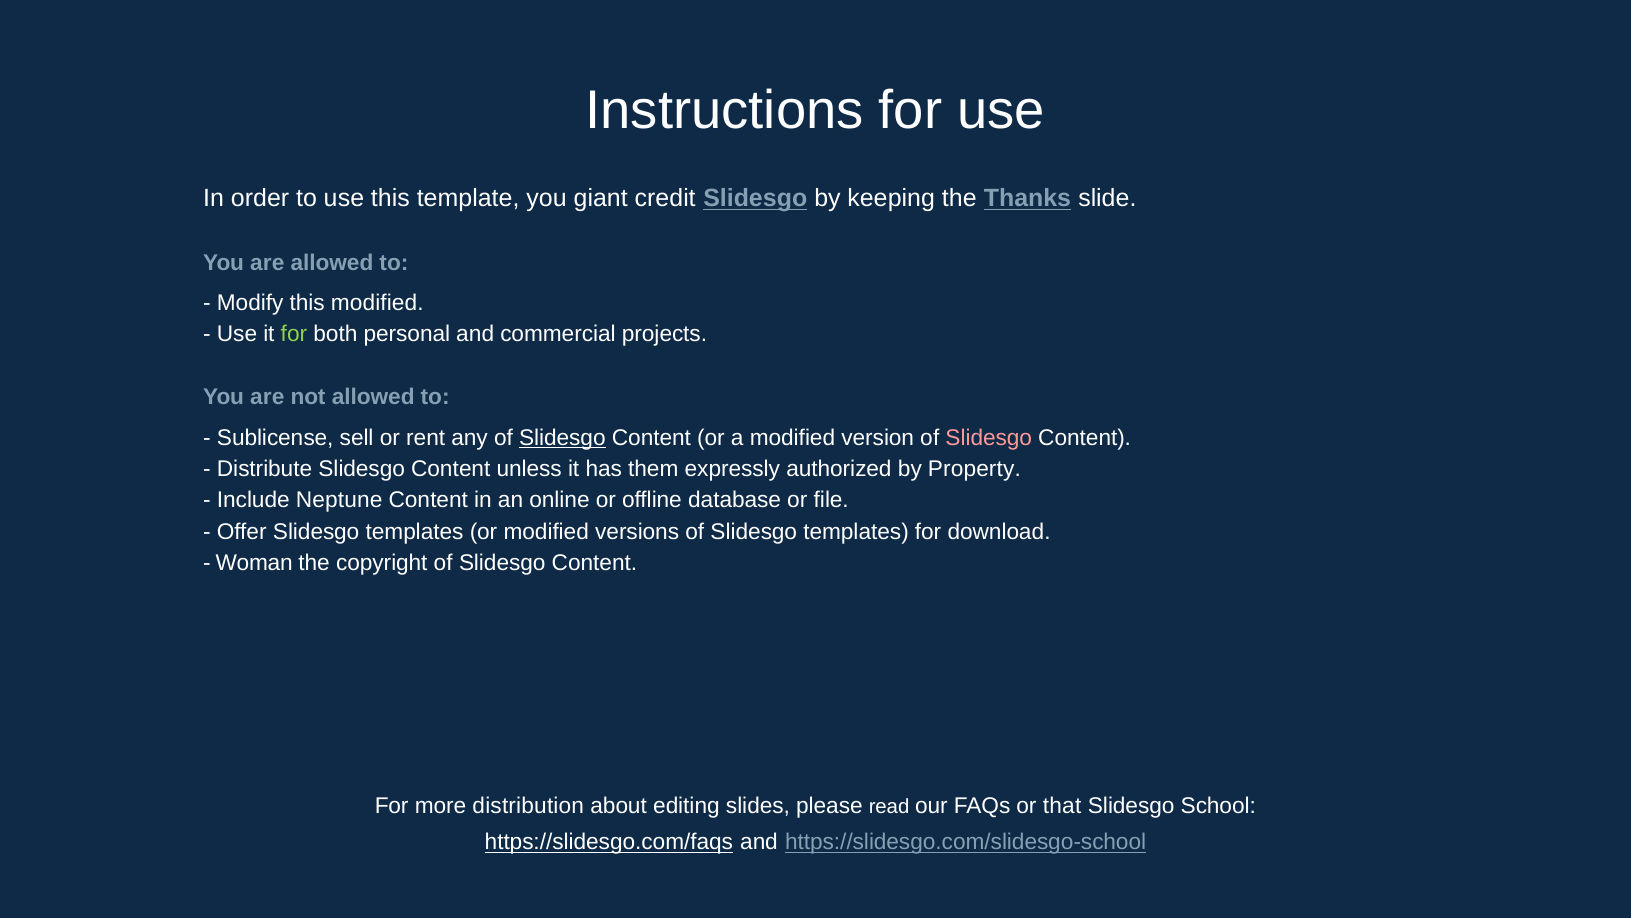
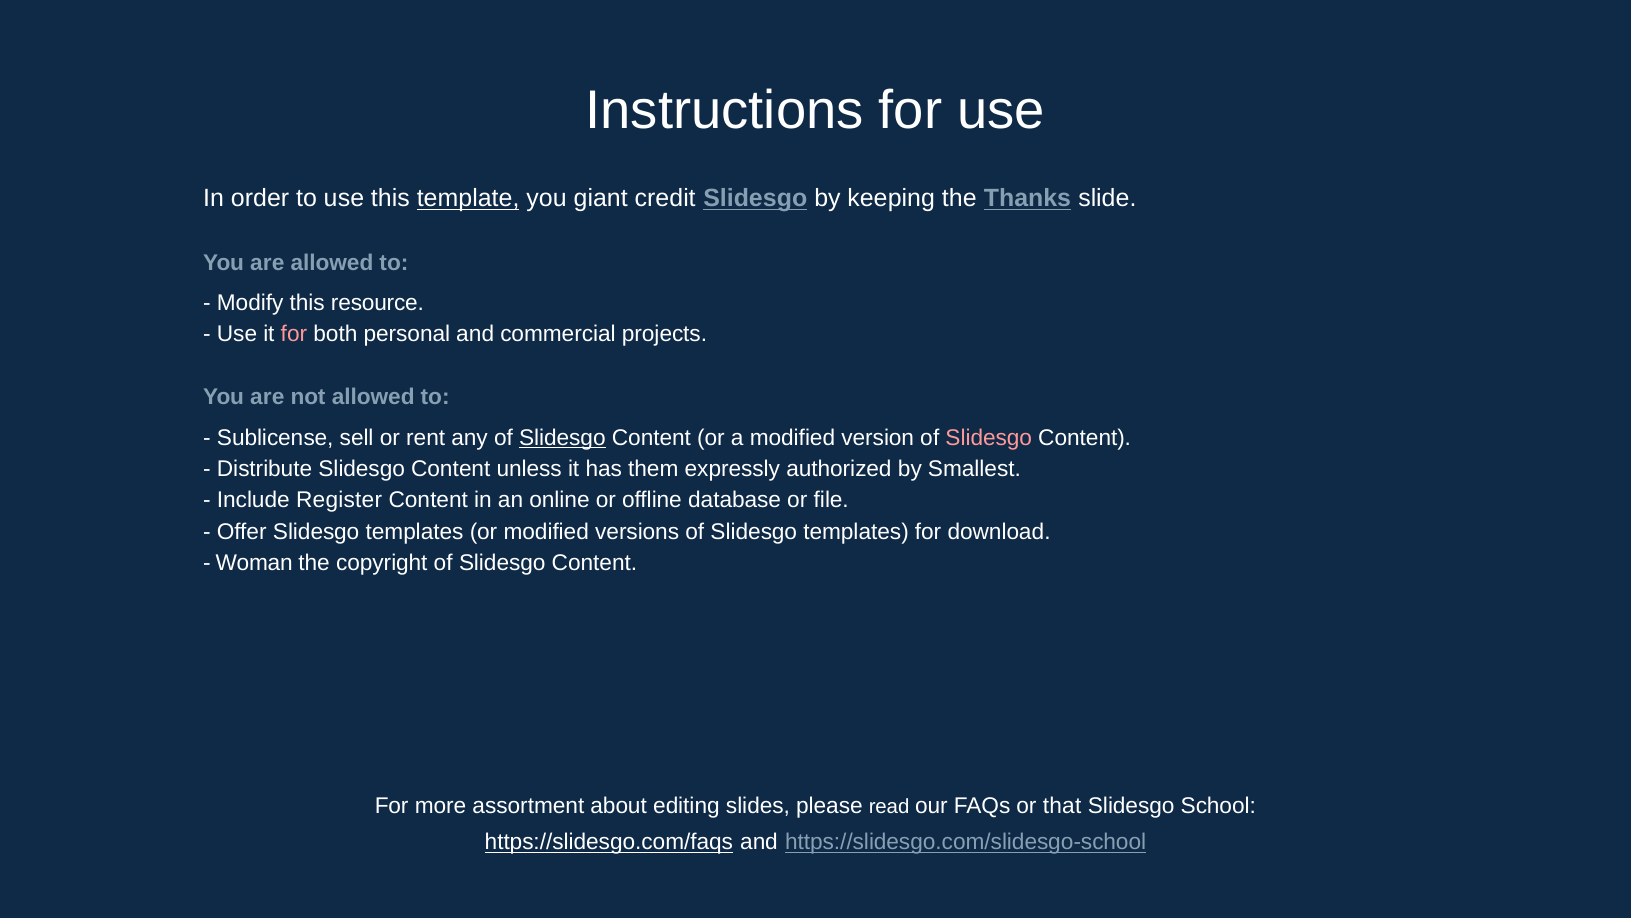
template underline: none -> present (468, 198)
this modified: modified -> resource (377, 303)
for colour: light green -> pink (294, 334)
Property: Property -> Smallest (974, 469)
Neptune: Neptune -> Register (339, 500)
distribution: distribution -> assortment (528, 805)
